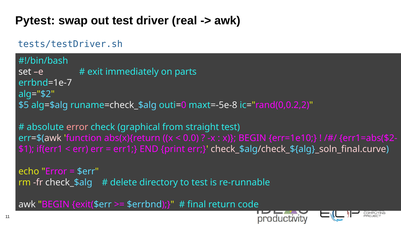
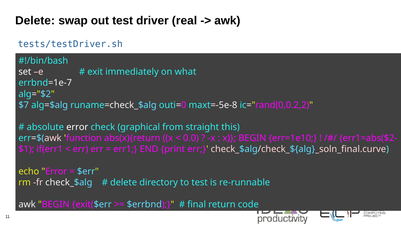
Pytest: Pytest -> Delete (35, 21)
parts: parts -> what (186, 72)
$5: $5 -> $7 (24, 105)
error colour: pink -> white (77, 127)
straight test: test -> this (231, 127)
